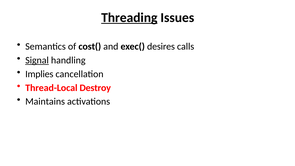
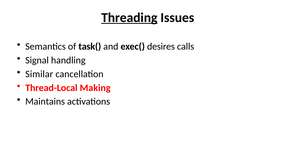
cost(: cost( -> task( (90, 46)
Signal underline: present -> none (37, 60)
Implies: Implies -> Similar (39, 74)
Destroy: Destroy -> Making (95, 88)
